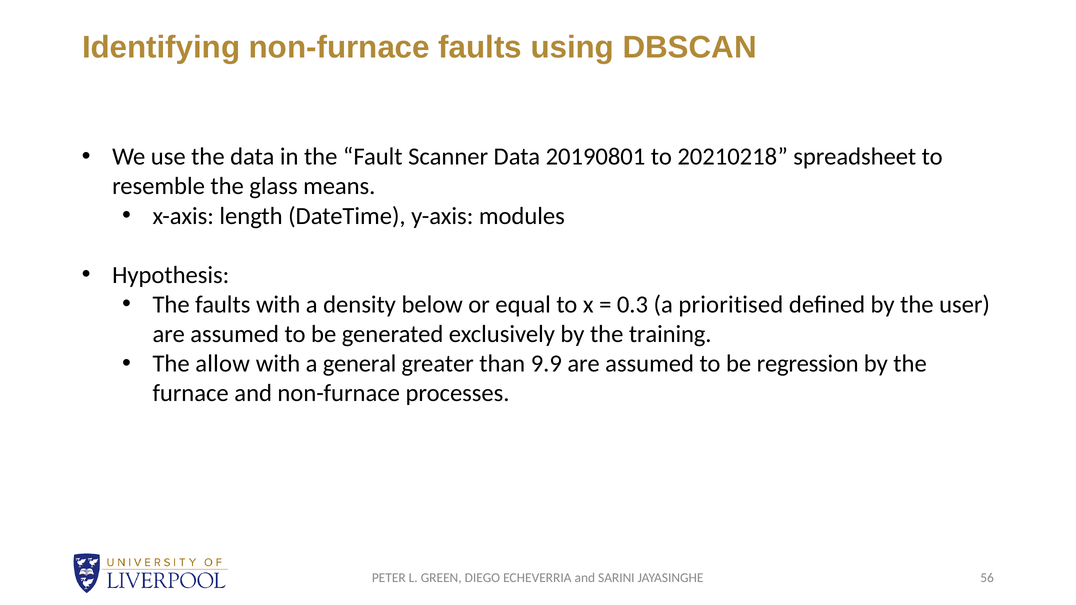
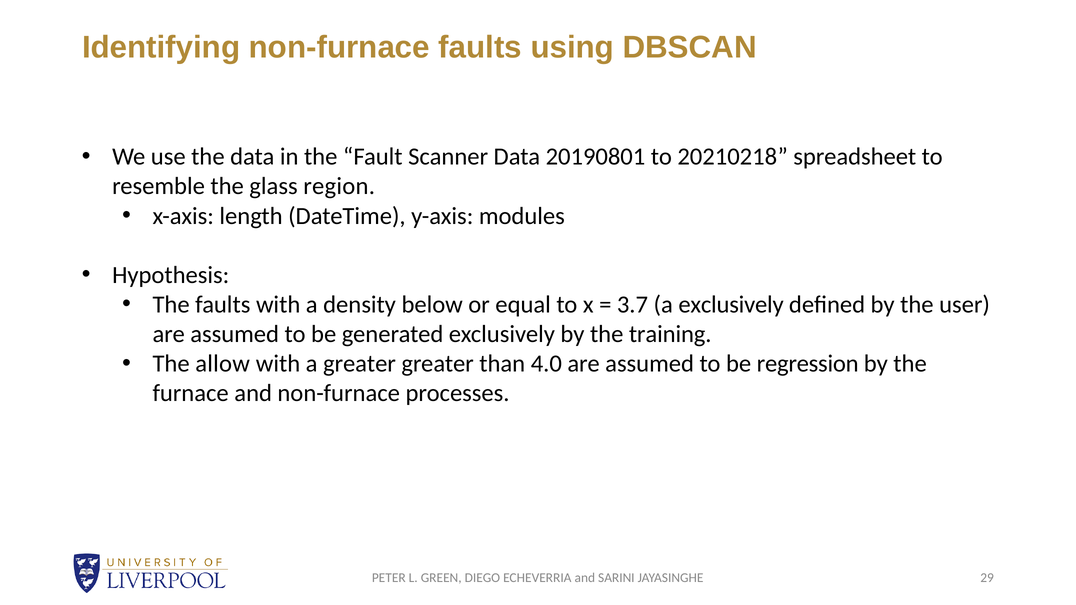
means: means -> region (339, 186)
0.3: 0.3 -> 3.7 (632, 305)
a prioritised: prioritised -> exclusively (731, 305)
a general: general -> greater (359, 364)
9.9: 9.9 -> 4.0 (546, 364)
56: 56 -> 29 (987, 578)
